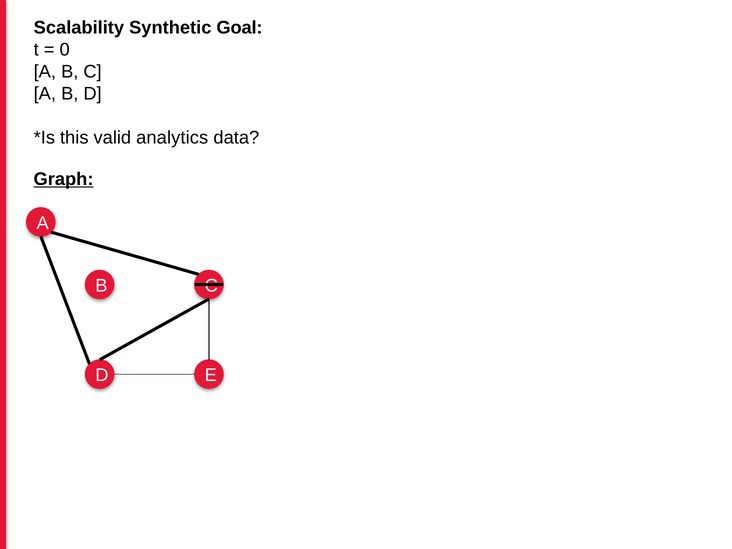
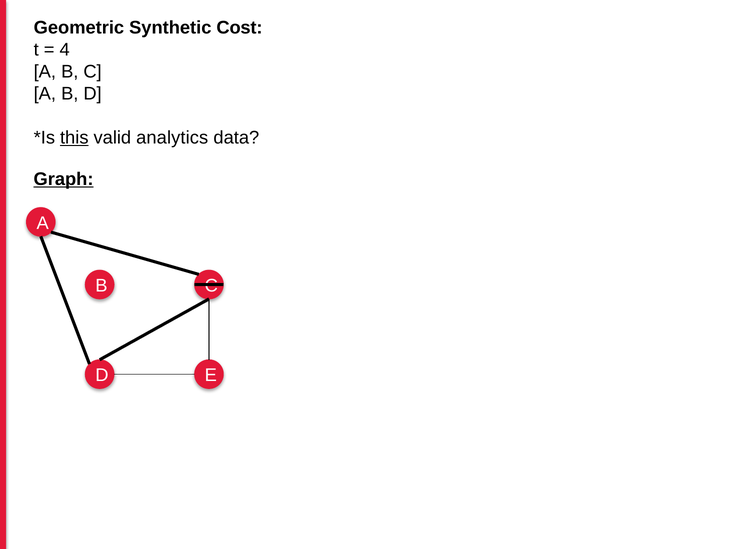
Scalability: Scalability -> Geometric (79, 28)
Goal: Goal -> Cost (239, 28)
0: 0 -> 4 (65, 50)
this underline: none -> present (74, 138)
